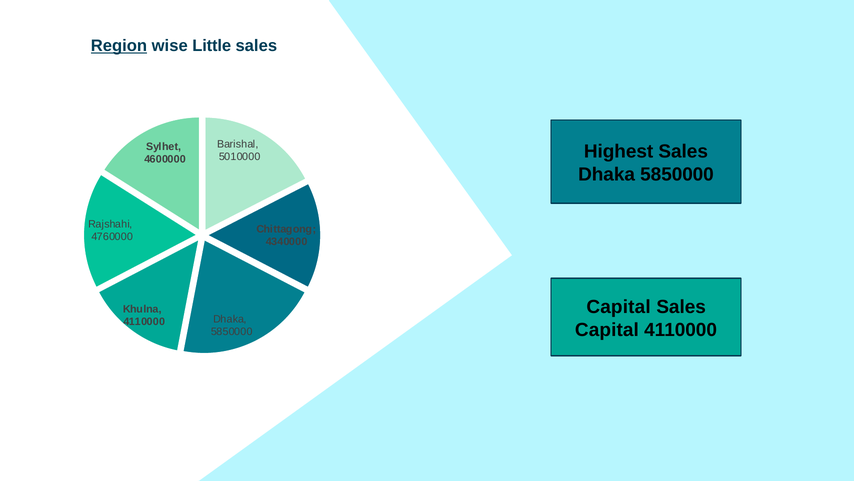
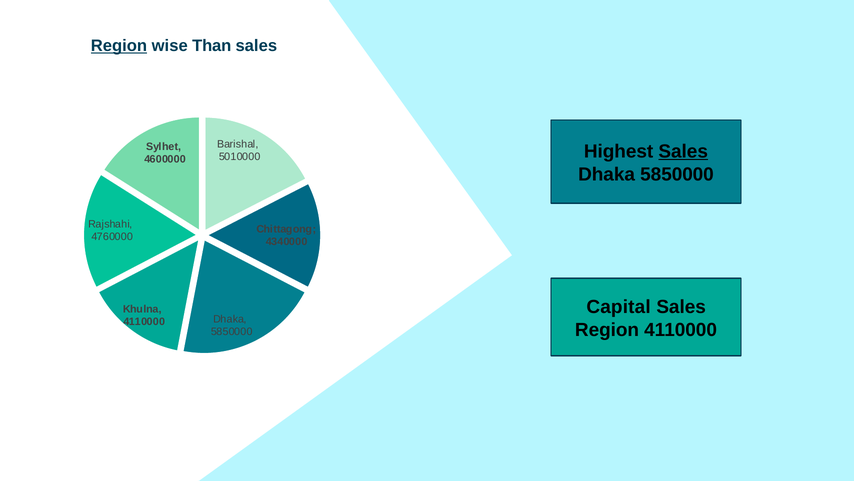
Little: Little -> Than (212, 46)
Sales underline: none -> present (683, 151)
Capital: Capital -> Region (607, 329)
